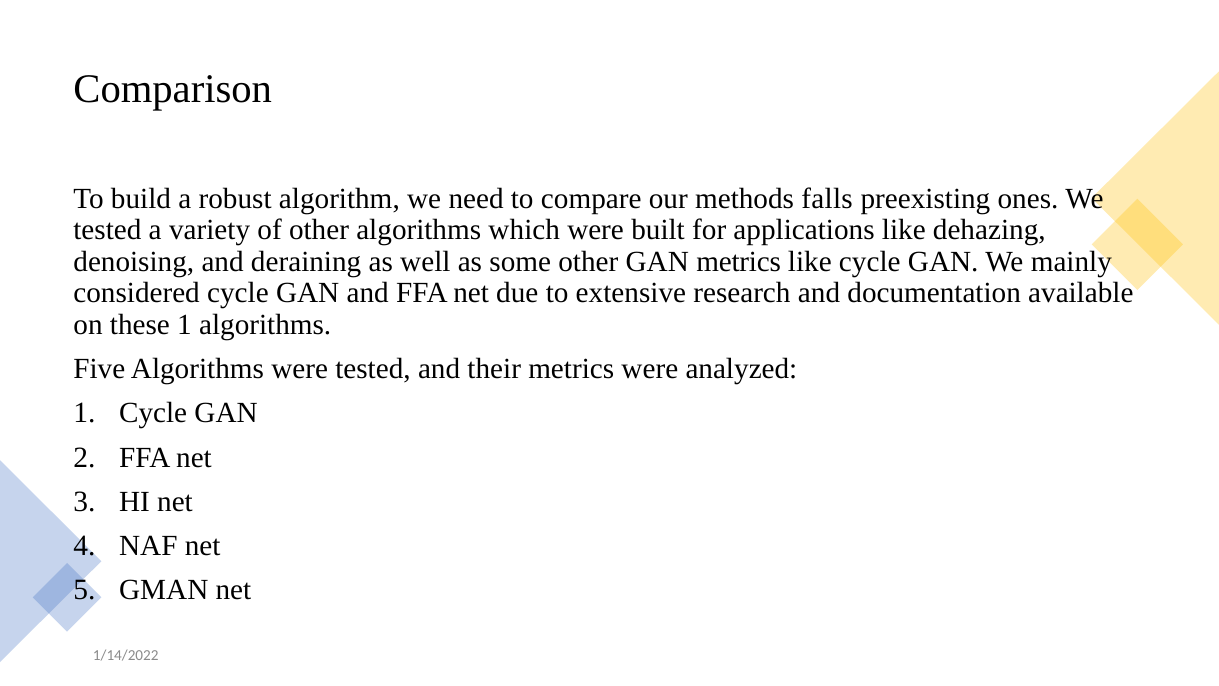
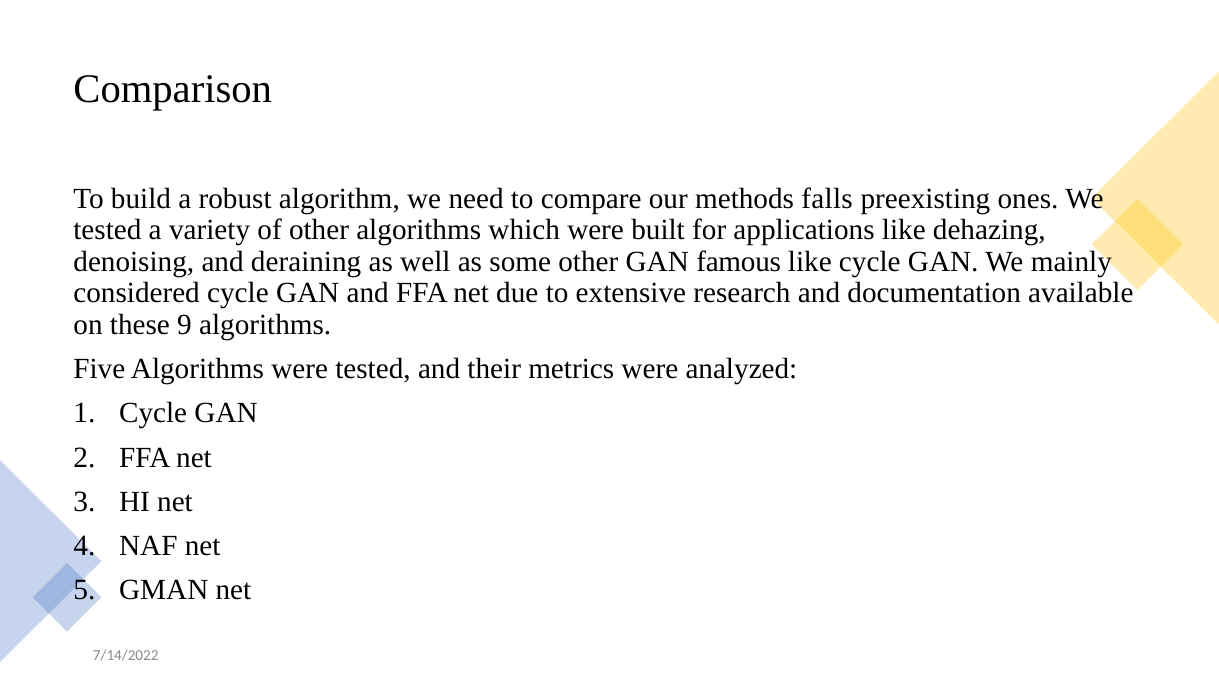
GAN metrics: metrics -> famous (739, 261)
these 1: 1 -> 9 (184, 325)
1/14/2022: 1/14/2022 -> 7/14/2022 (126, 655)
